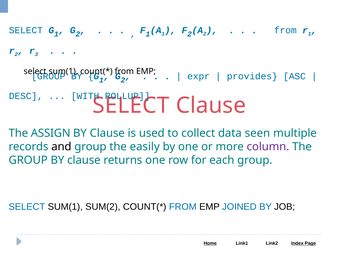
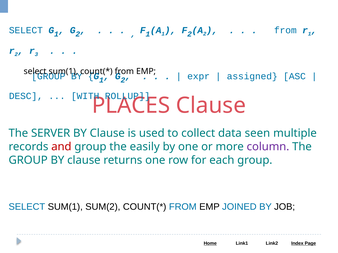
provides: provides -> assigned (252, 76)
SELECT: SELECT -> PLACES (131, 106)
ASSIGN: ASSIGN -> SERVER (51, 133)
and colour: black -> red (61, 147)
